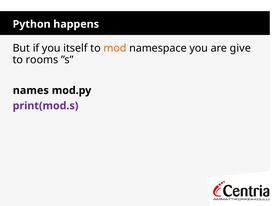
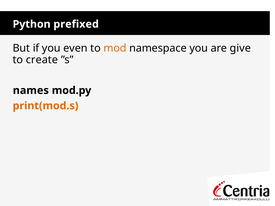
happens: happens -> prefixed (76, 24)
itself: itself -> even (75, 48)
rooms: rooms -> create (42, 60)
print(mod.s colour: purple -> orange (46, 106)
